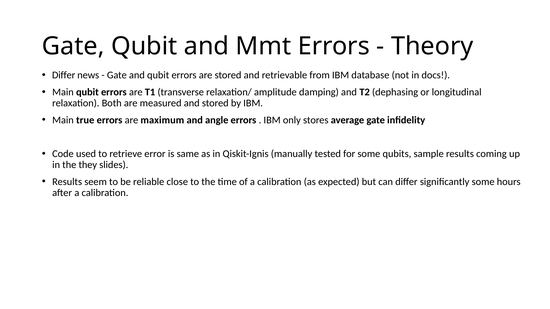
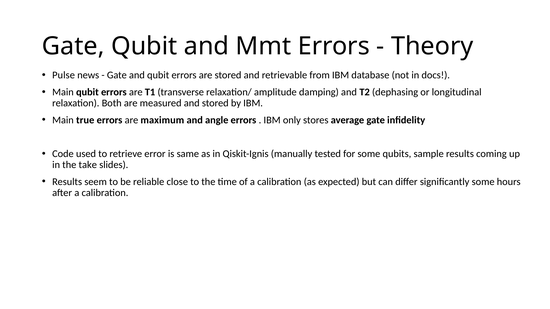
Differ: Differ -> Pulse (64, 75)
they: they -> take (88, 165)
